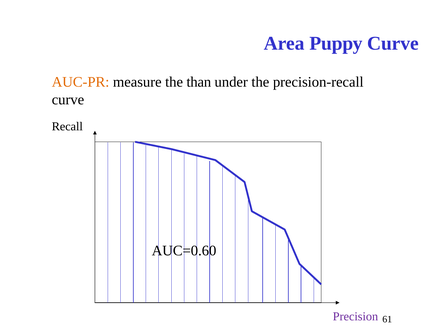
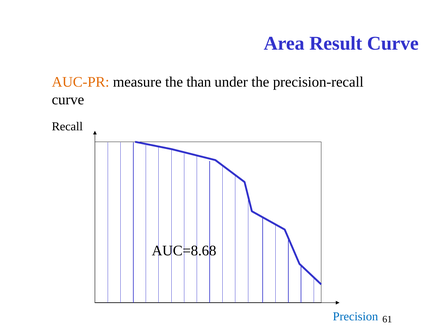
Puppy: Puppy -> Result (336, 43)
AUC=0.60: AUC=0.60 -> AUC=8.68 (184, 250)
Precision colour: purple -> blue (355, 316)
